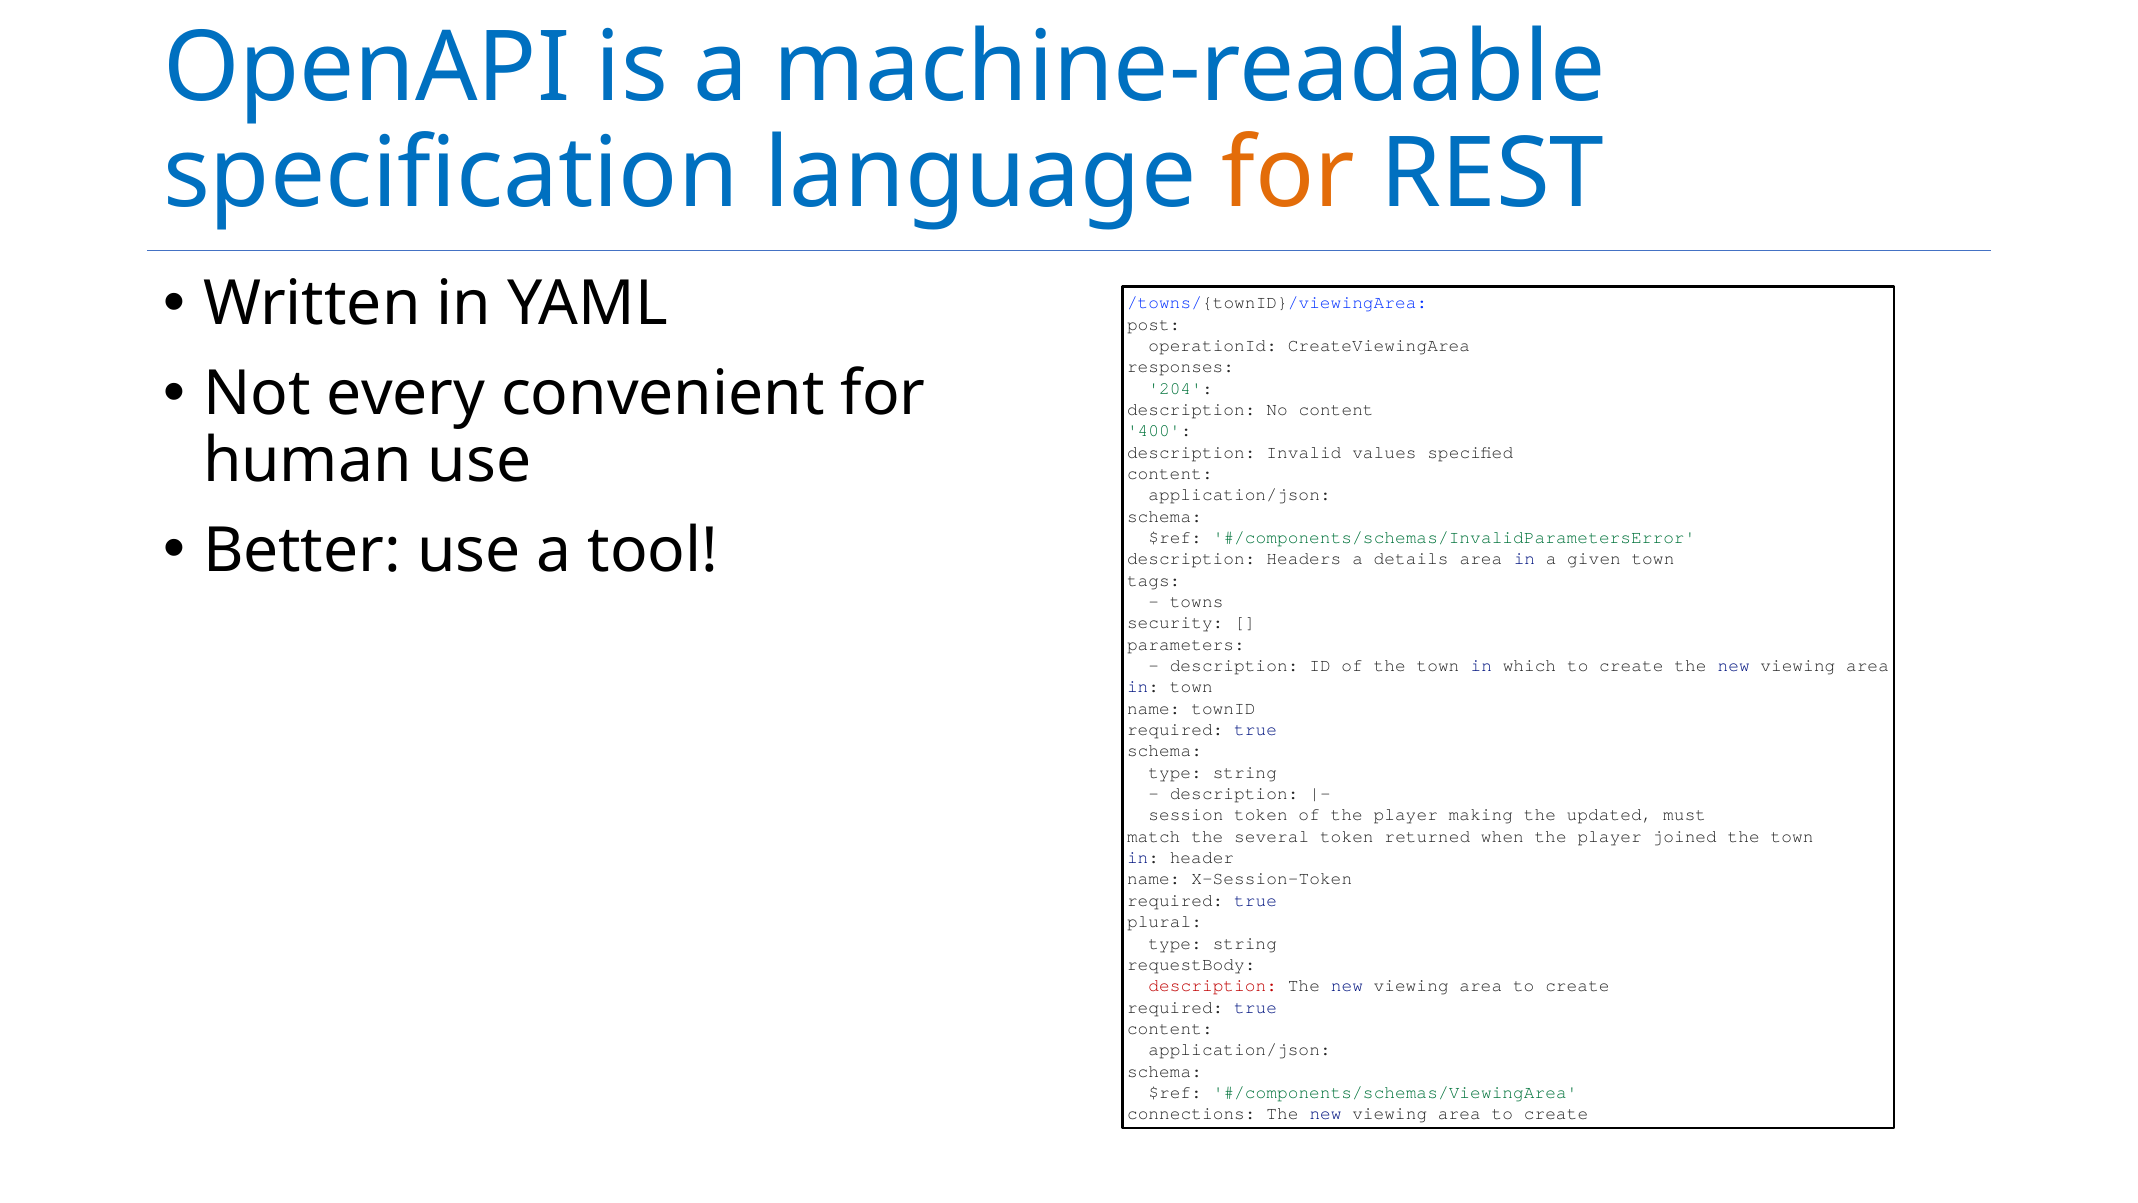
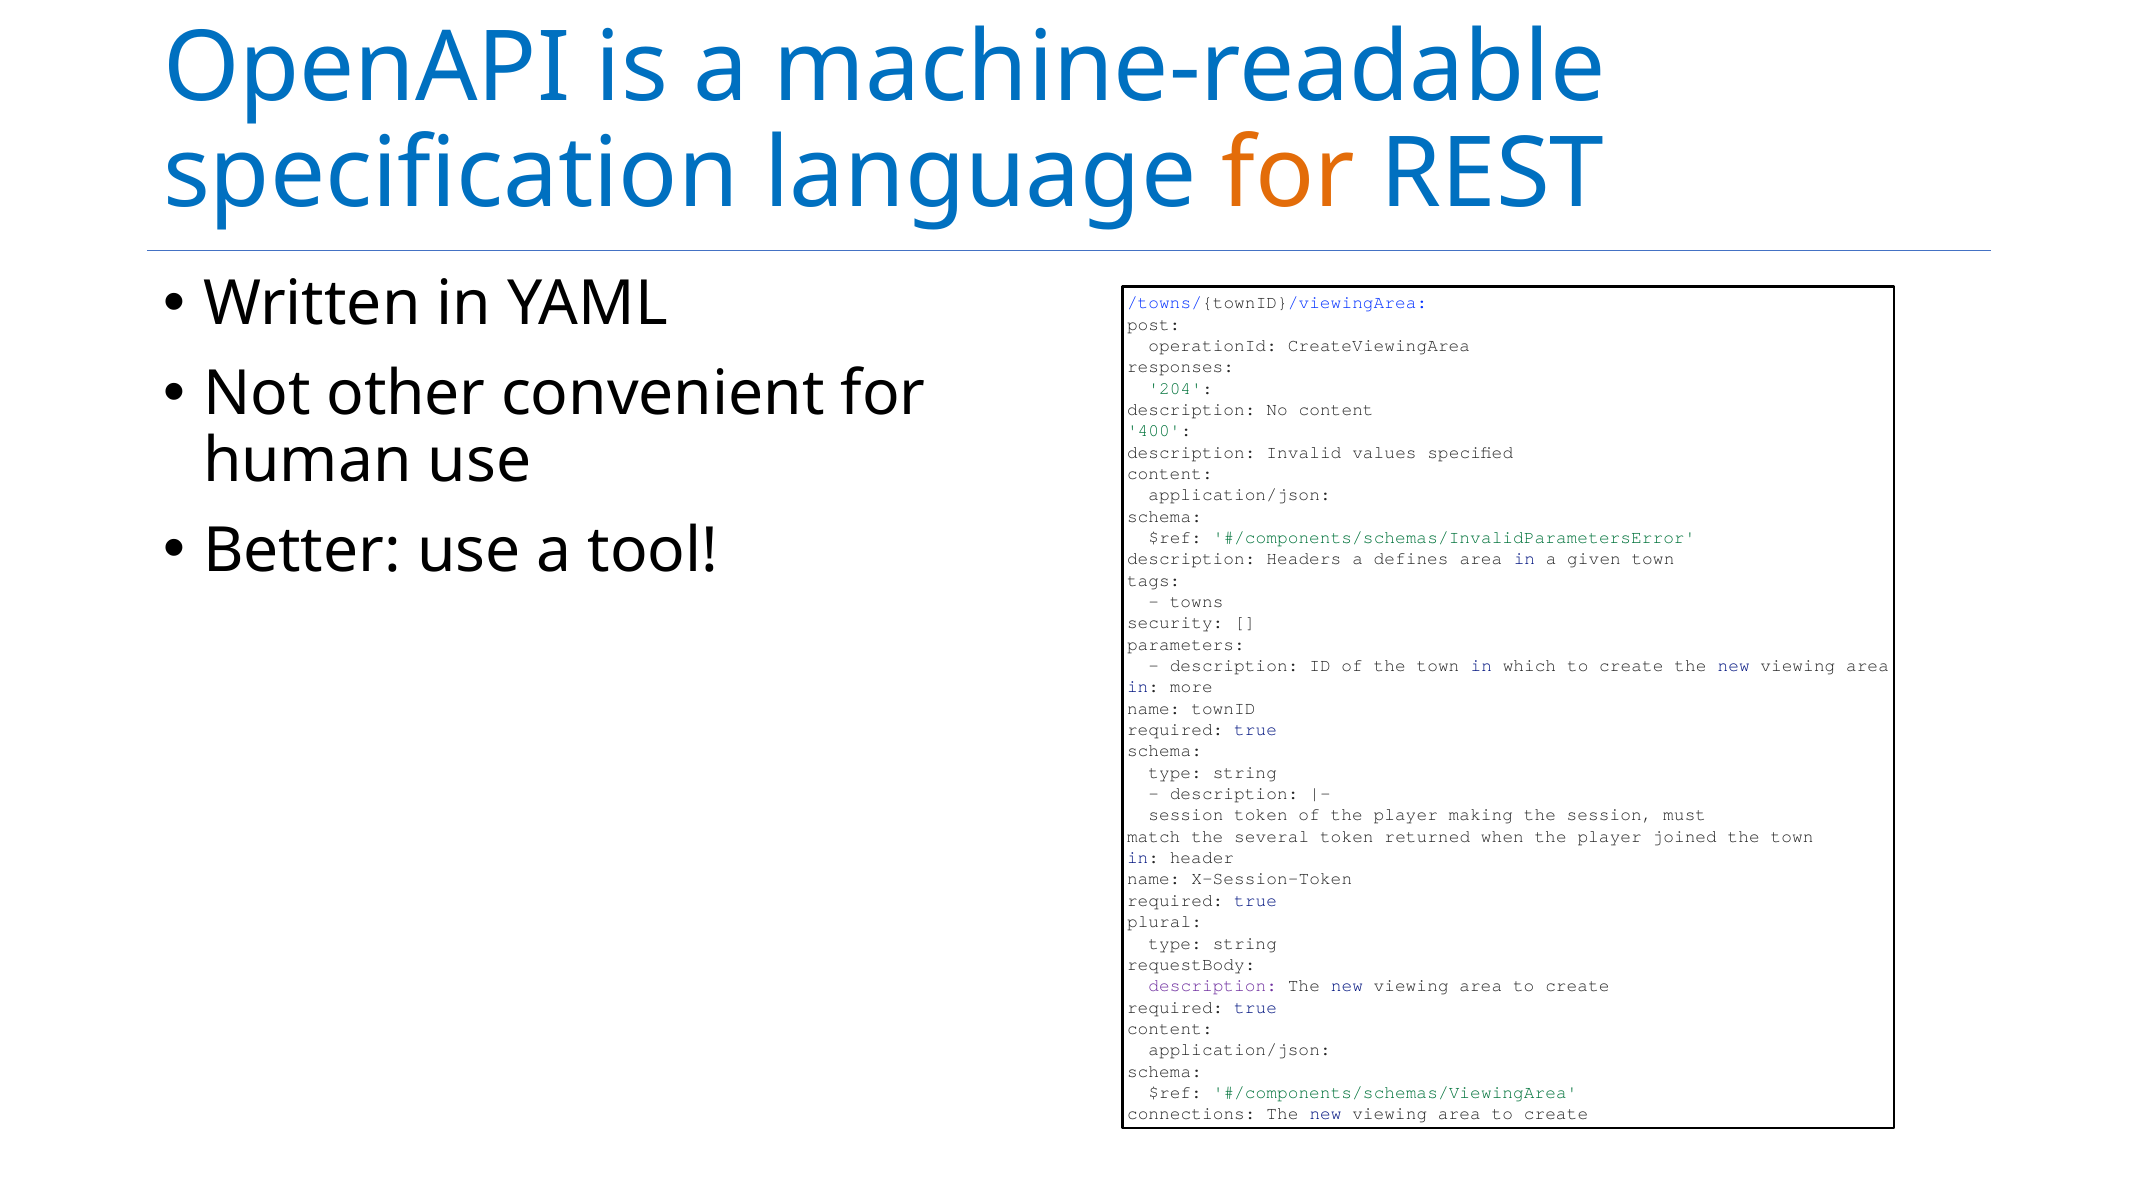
every: every -> other (406, 394)
details: details -> defines (1411, 559)
in town: town -> more (1191, 687)
the updated: updated -> session (1610, 815)
description colour: red -> purple (1213, 986)
